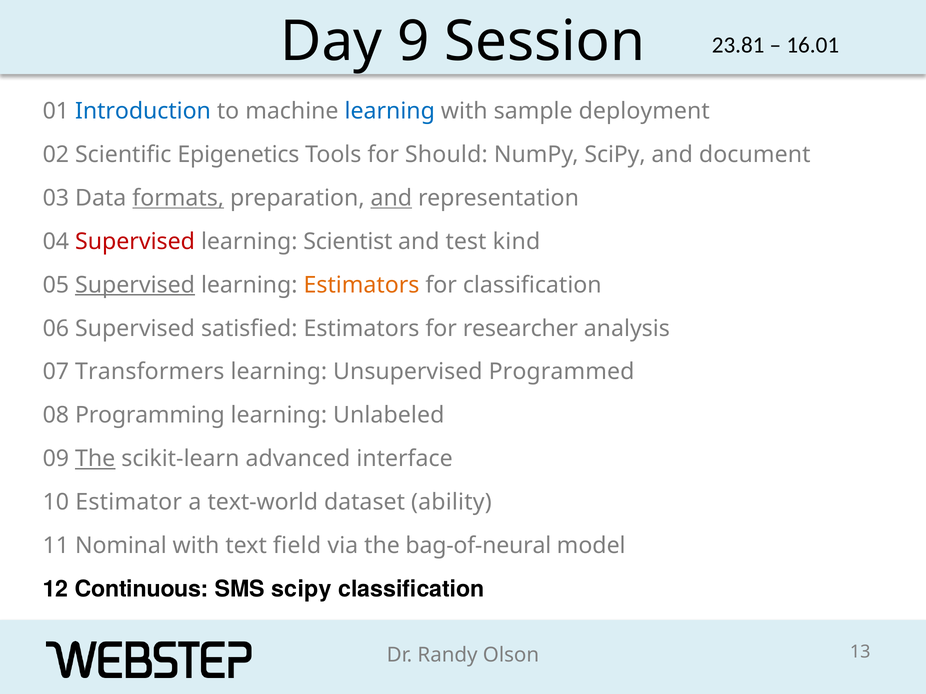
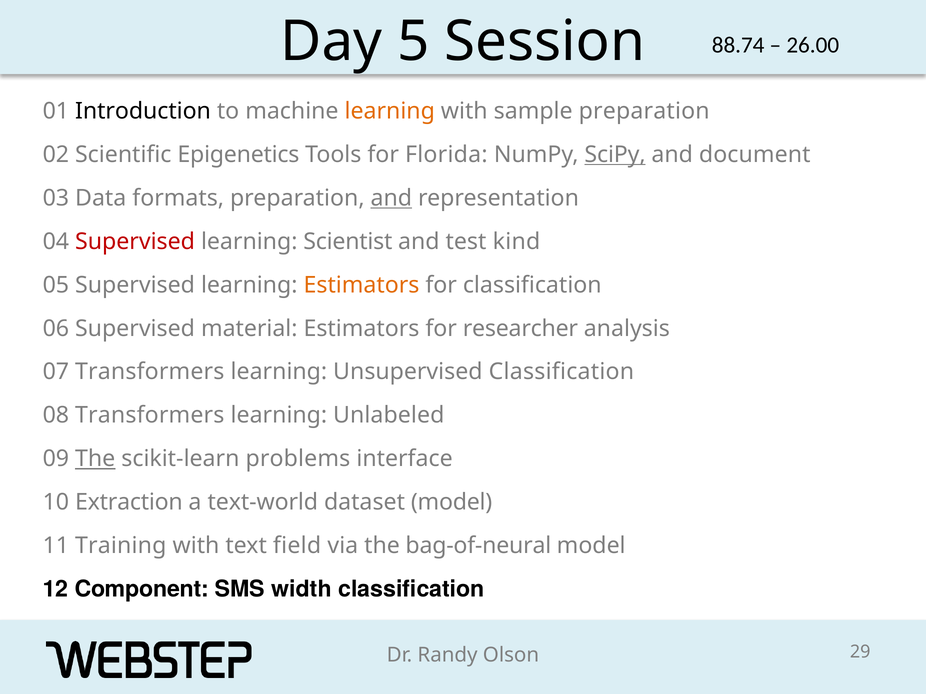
9: 9 -> 5 (413, 42)
23.81: 23.81 -> 88.74 (738, 45)
16.01: 16.01 -> 26.00 (813, 45)
Introduction colour: blue -> black (143, 111)
learning colour: blue -> orange (390, 111)
sample deployment: deployment -> preparation (644, 111)
Should: Should -> Florida (446, 155)
SciPy underline: none -> present (615, 155)
formats underline: present -> none (178, 198)
Supervised underline: present -> none (135, 285)
satisfied: satisfied -> material (249, 329)
Unsupervised Programmed: Programmed -> Classification (561, 372)
08 Programming: Programming -> Transformers (150, 416)
advanced: advanced -> problems (298, 459)
Estimator: Estimator -> Extraction (129, 503)
dataset ability: ability -> model (452, 503)
Nominal: Nominal -> Training (121, 546)
Continuous: Continuous -> Component (142, 590)
SMS scipy: scipy -> width (302, 590)
13: 13 -> 29 (860, 652)
